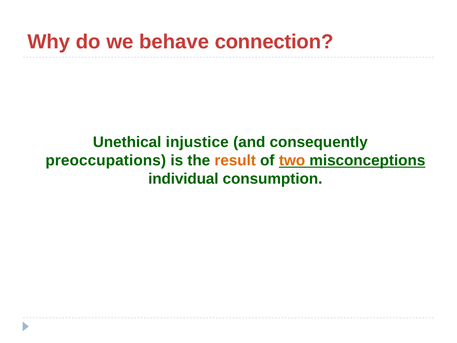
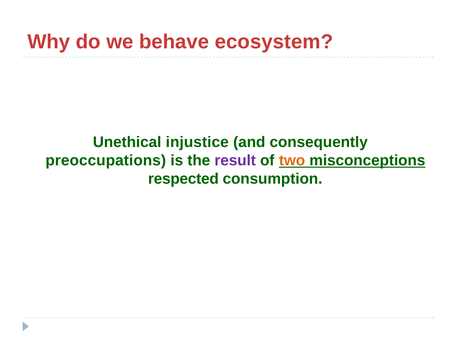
connection: connection -> ecosystem (274, 42)
result colour: orange -> purple (235, 160)
individual: individual -> respected (183, 179)
